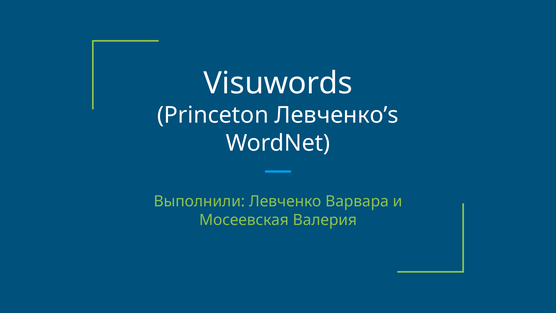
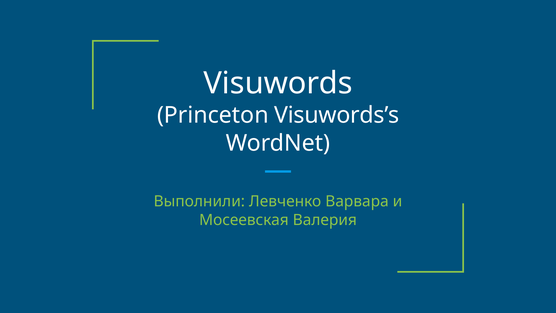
Левченко’s: Левченко’s -> Visuwords’s (337, 115)
